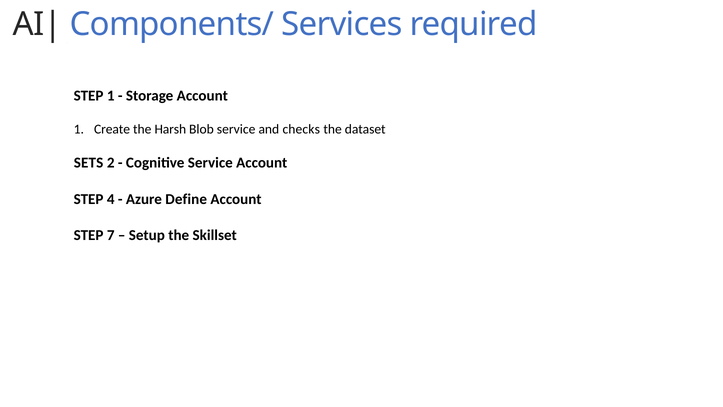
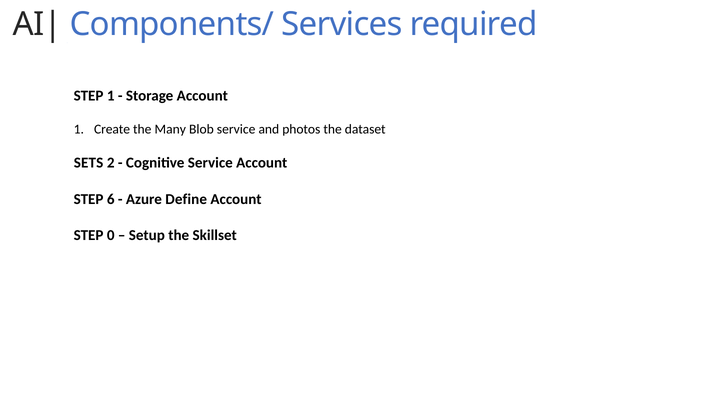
Harsh: Harsh -> Many (170, 129)
checks: checks -> photos (301, 129)
4: 4 -> 6 (111, 199)
7: 7 -> 0 (111, 235)
